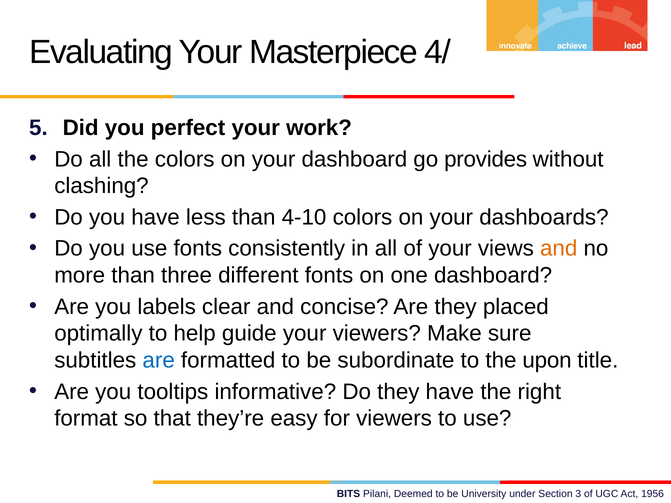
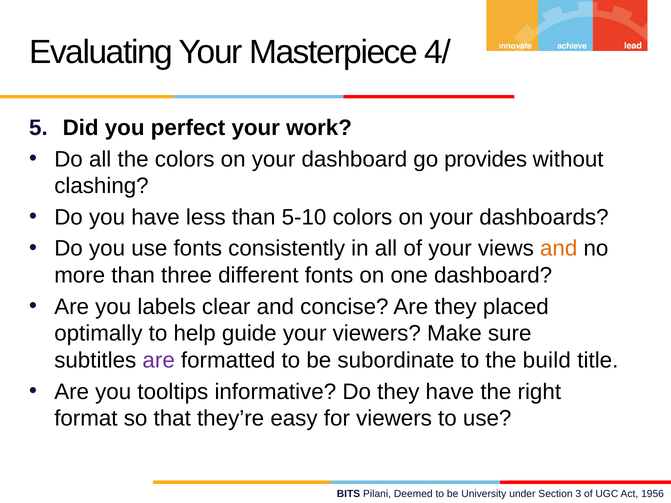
4-10: 4-10 -> 5-10 (304, 217)
are colour: blue -> purple (159, 361)
upon: upon -> build (547, 361)
